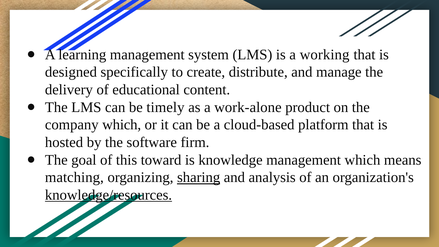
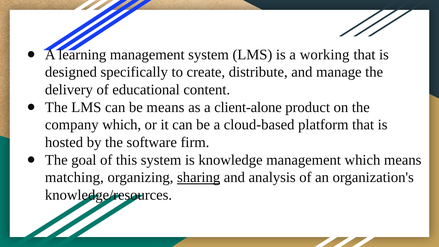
be timely: timely -> means (165, 107)
work-alone: work-alone -> client-alone (248, 107)
this toward: toward -> system (161, 160)
knowledge/resources underline: present -> none (109, 195)
